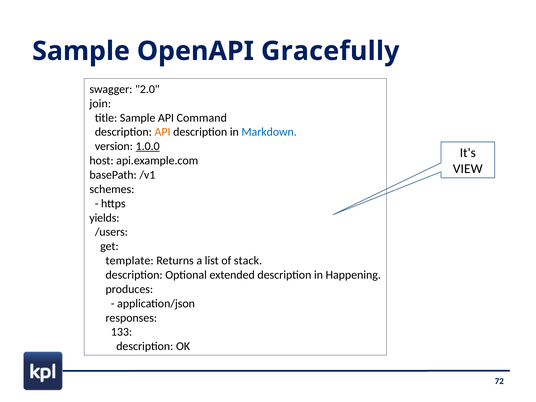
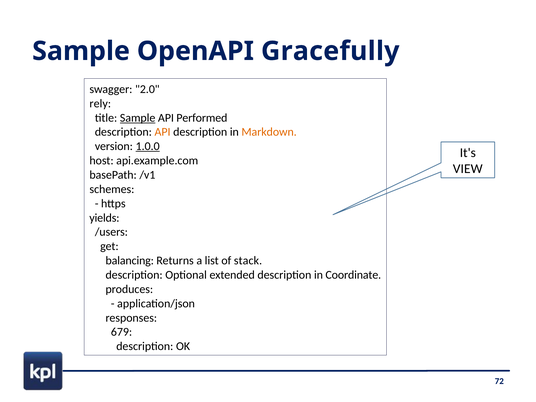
join: join -> rely (100, 103)
Sample underline: none -> present (138, 118)
Command: Command -> Performed (202, 118)
Markdown colour: blue -> orange (269, 132)
template: template -> balancing (130, 261)
Happening: Happening -> Coordinate (353, 275)
133: 133 -> 679 (122, 332)
